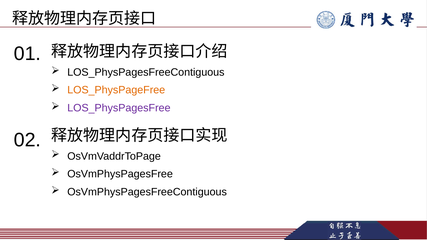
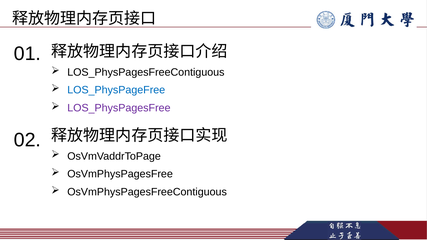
LOS_PhysPageFree colour: orange -> blue (116, 90)
